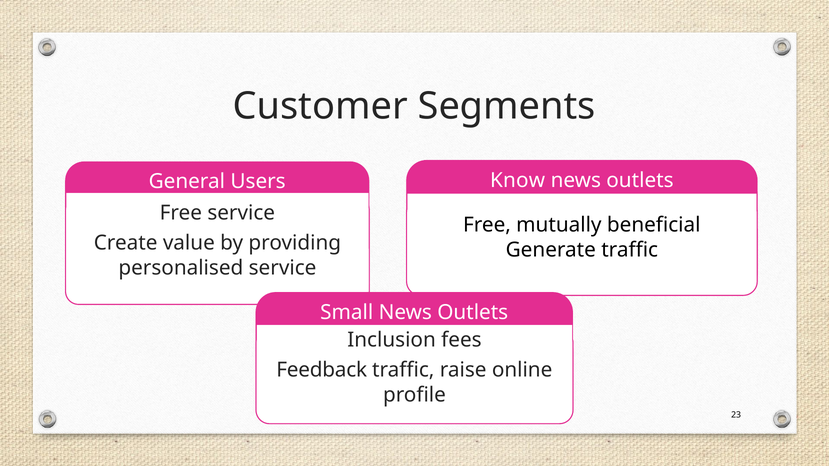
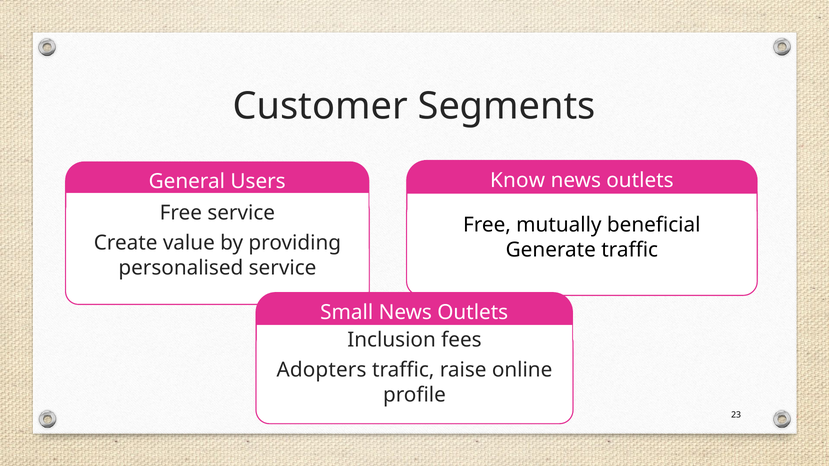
Feedback: Feedback -> Adopters (322, 370)
